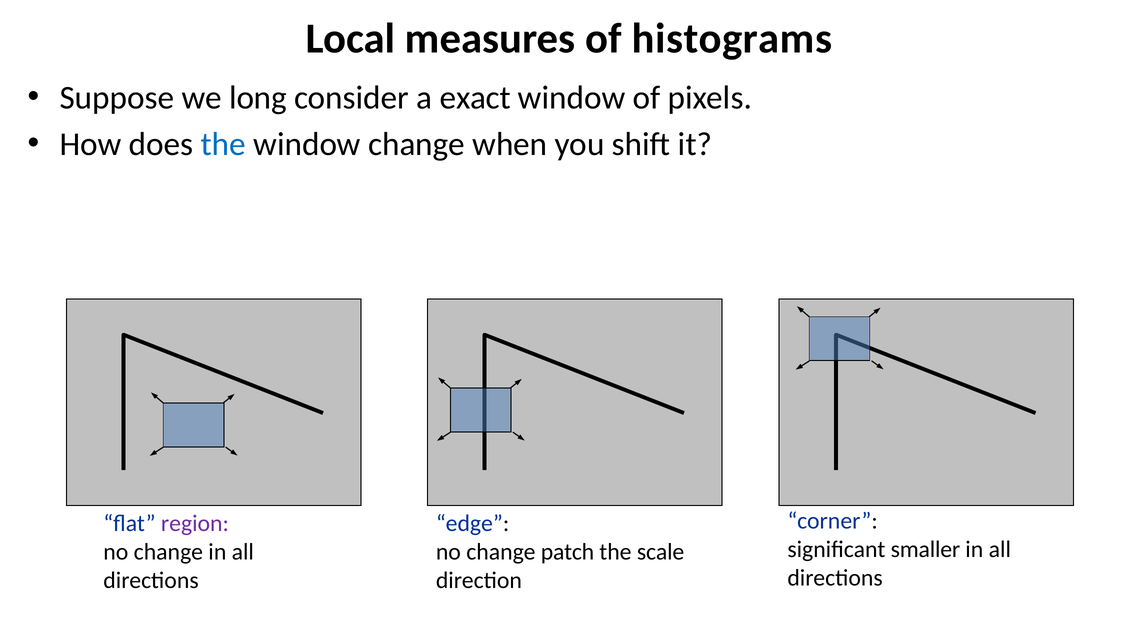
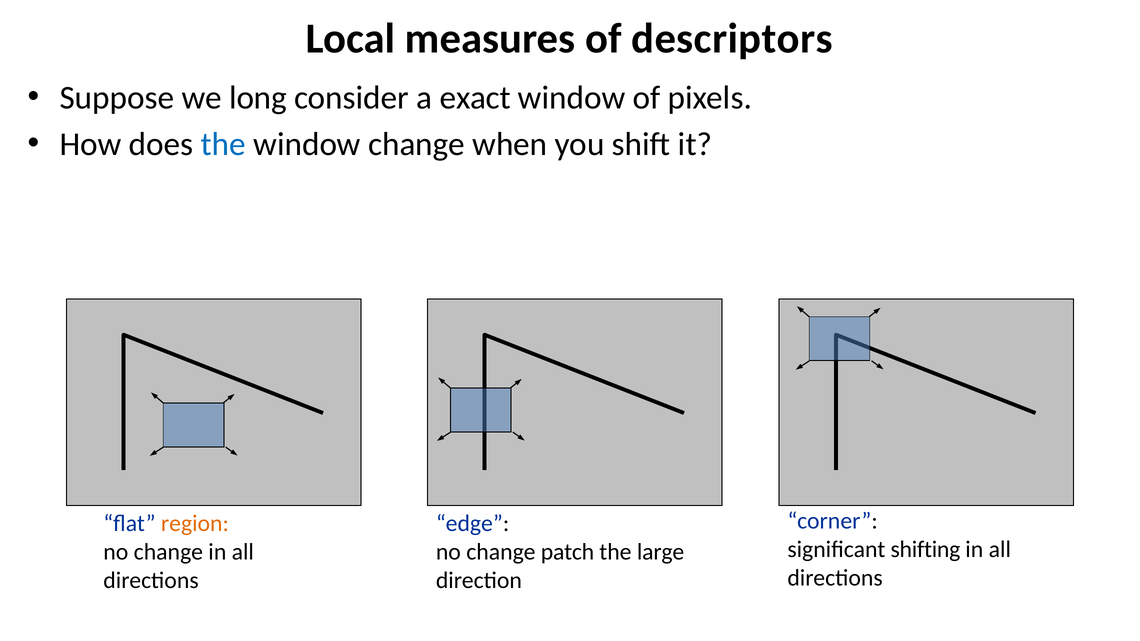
histograms: histograms -> descriptors (732, 39)
region colour: purple -> orange (195, 524)
smaller: smaller -> shifting (925, 550)
scale: scale -> large (661, 552)
